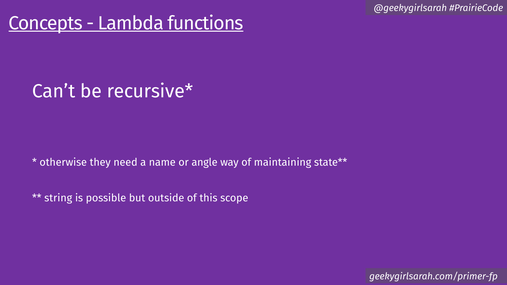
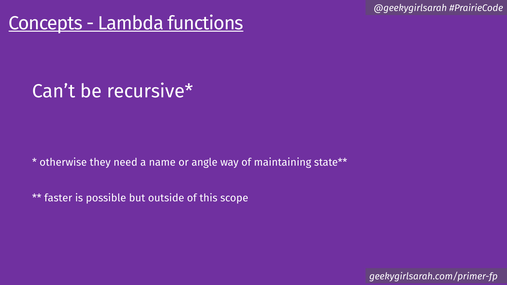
string: string -> faster (58, 198)
